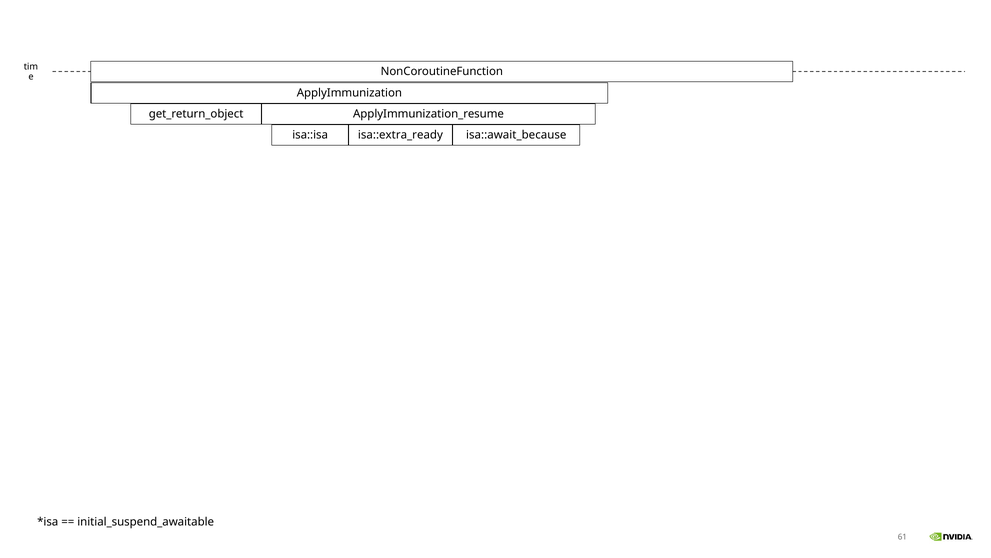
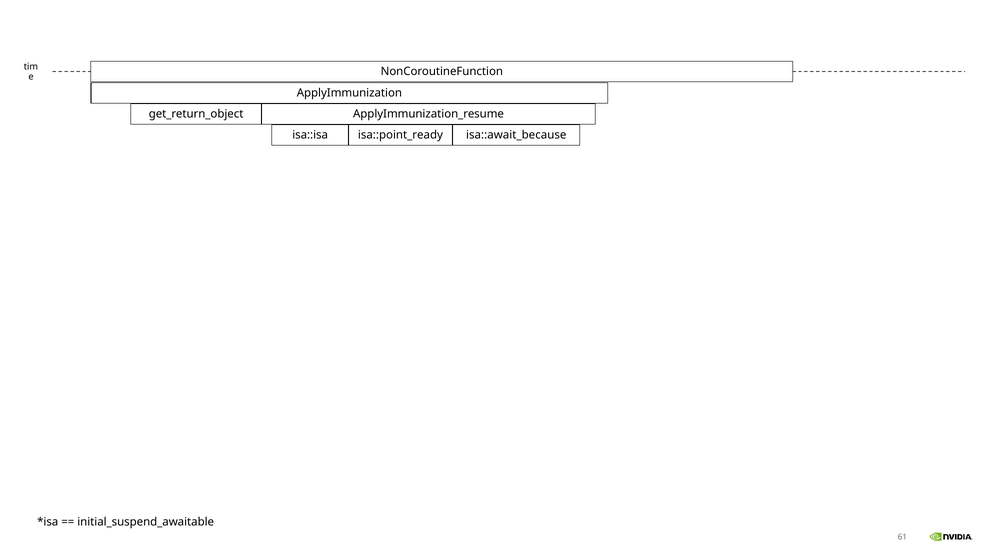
isa::extra_ready: isa::extra_ready -> isa::point_ready (400, 135)
